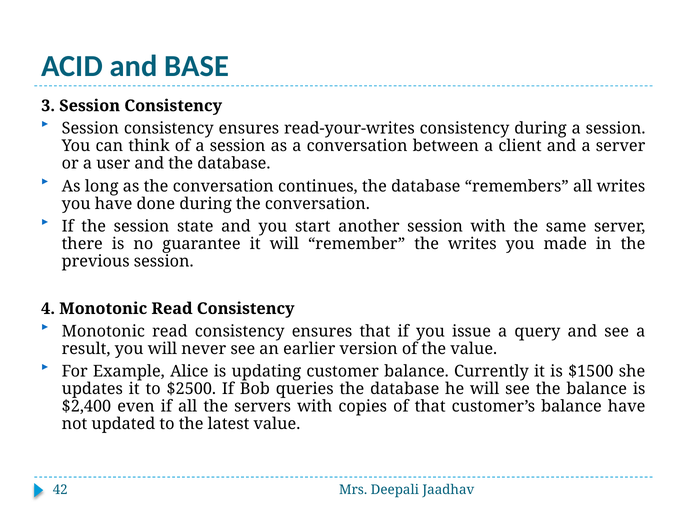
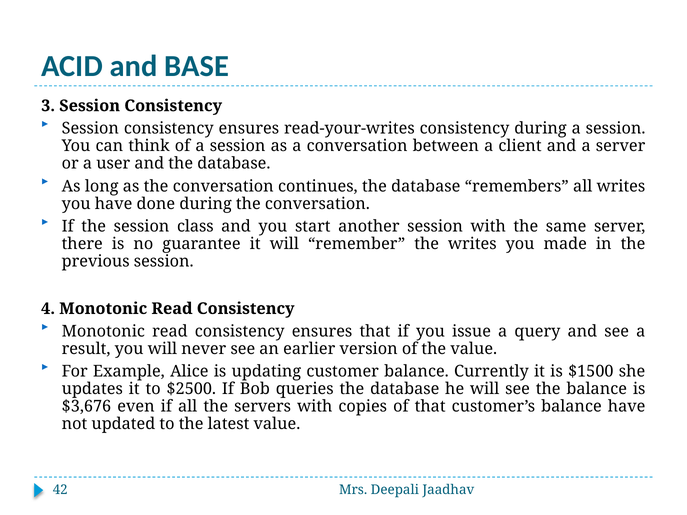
state: state -> class (195, 226)
$2,400: $2,400 -> $3,676 (86, 407)
